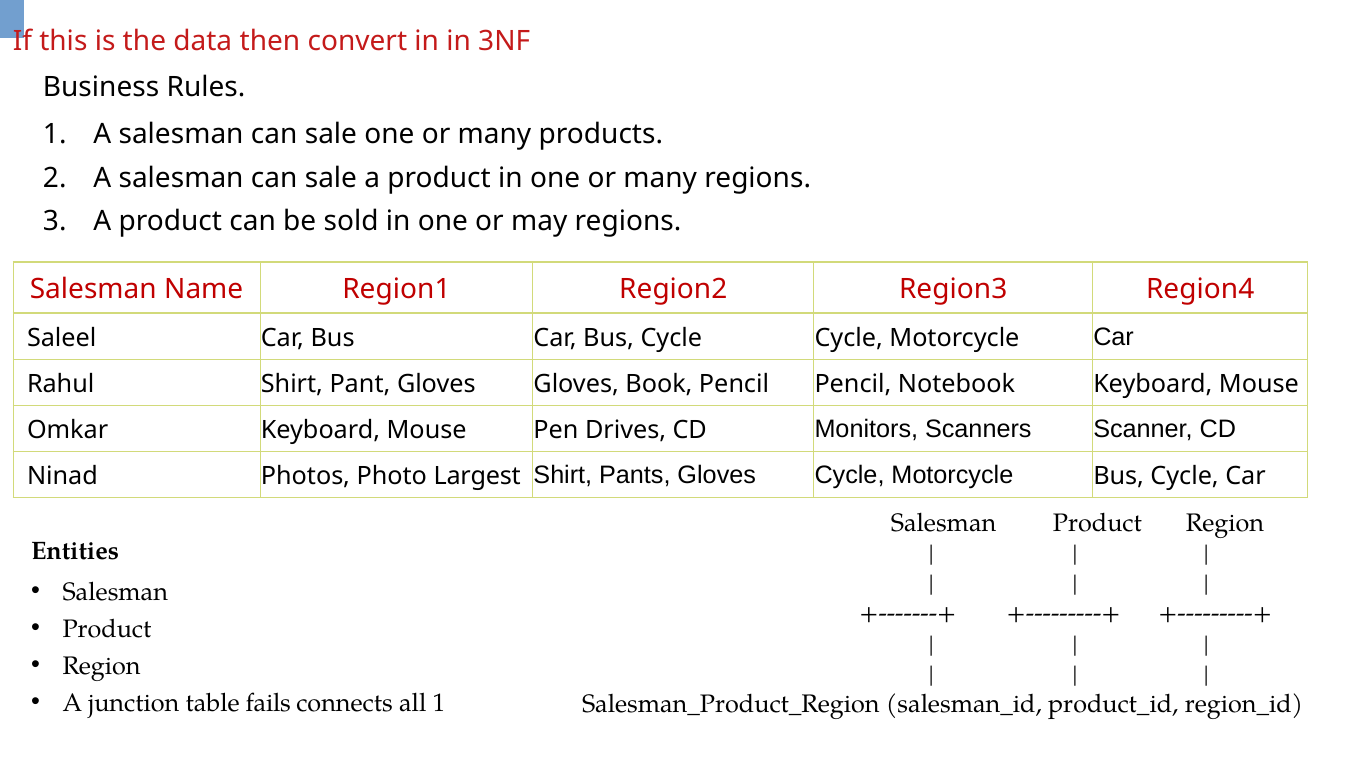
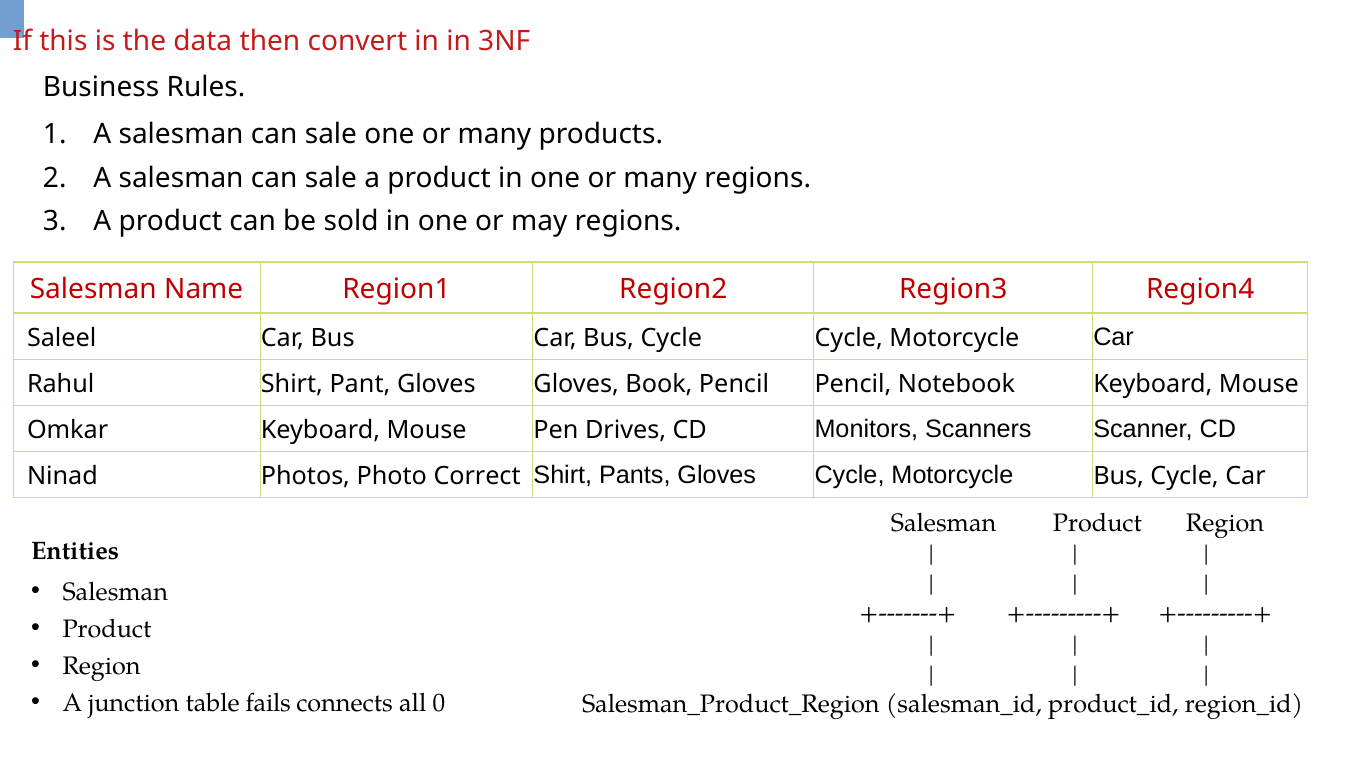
Largest: Largest -> Correct (477, 476)
all 1: 1 -> 0 (439, 702)
